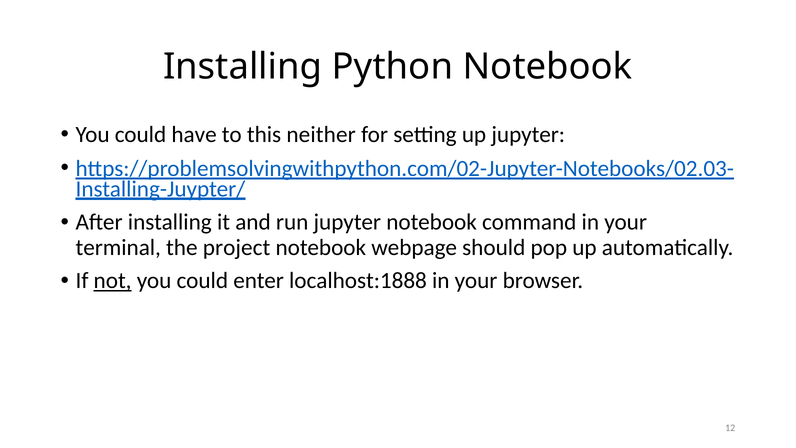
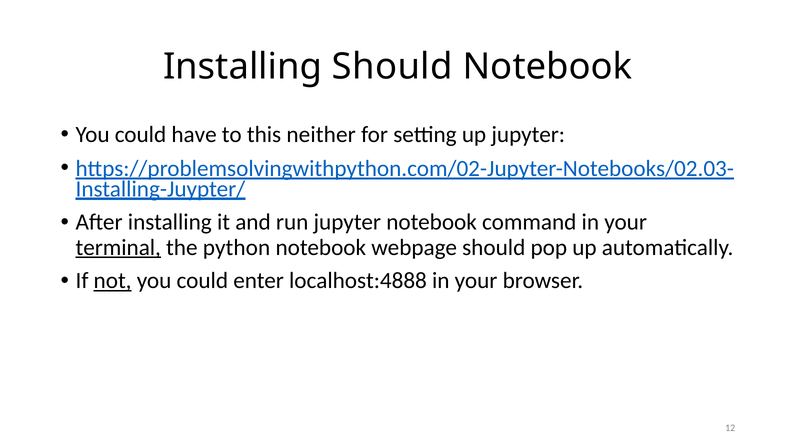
Installing Python: Python -> Should (392, 67)
terminal underline: none -> present (118, 247)
project: project -> python (237, 247)
localhost:1888: localhost:1888 -> localhost:4888 (358, 281)
